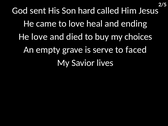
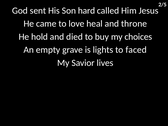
ending: ending -> throne (134, 24)
He love: love -> hold (40, 37)
serve: serve -> lights (103, 50)
